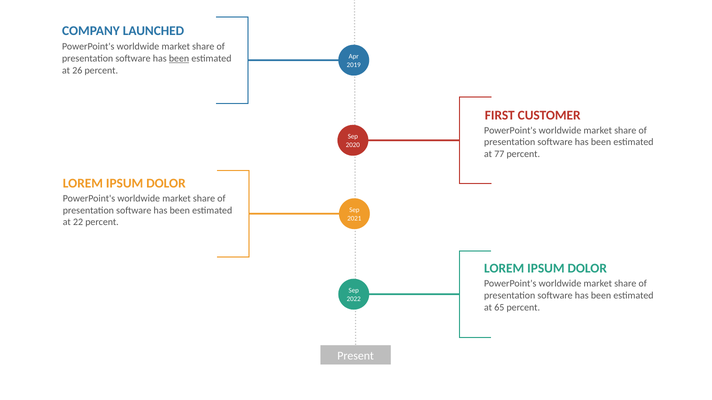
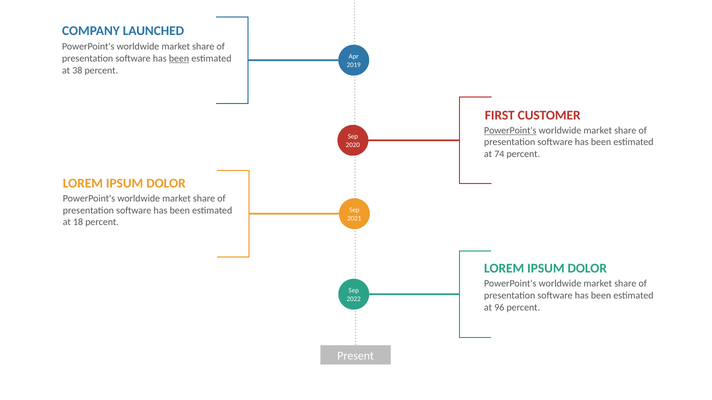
26: 26 -> 38 (77, 70)
PowerPoint's underline: none -> present (510, 131)
77: 77 -> 74 (499, 154)
22: 22 -> 18 (78, 222)
65: 65 -> 96 (499, 308)
